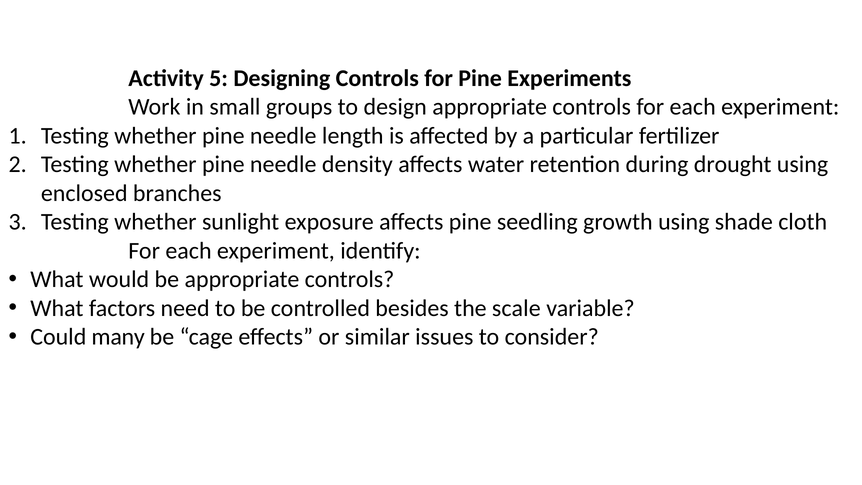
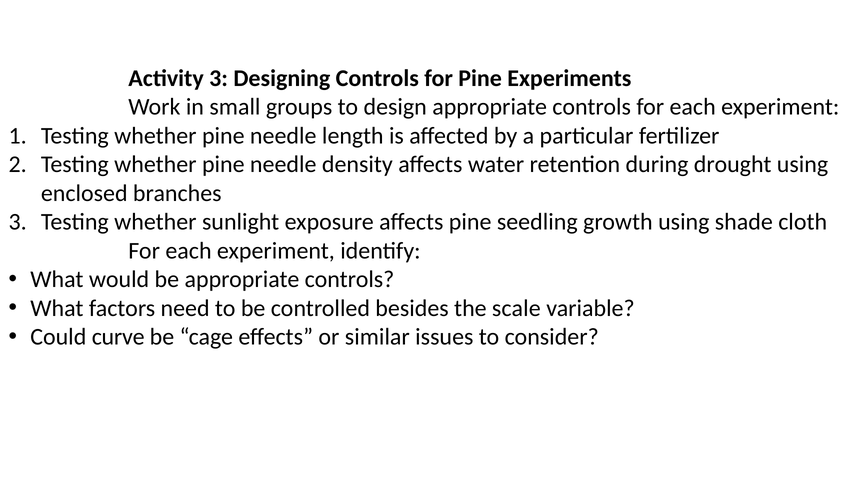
Activity 5: 5 -> 3 (219, 78)
many: many -> curve (118, 337)
